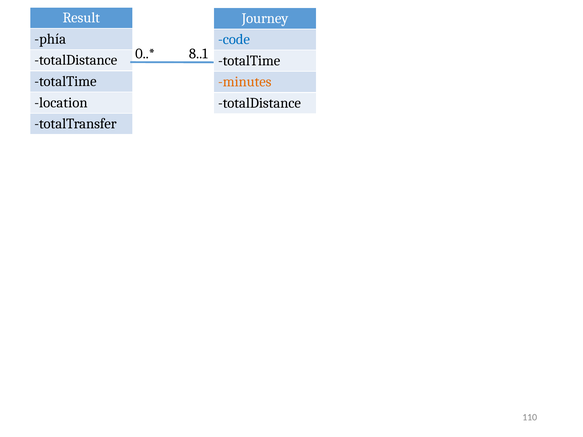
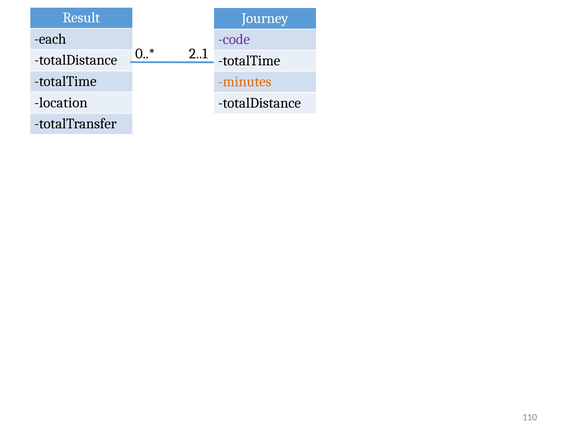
phía: phía -> each (50, 39)
code colour: blue -> purple (234, 39)
8..1: 8..1 -> 2..1 (198, 54)
